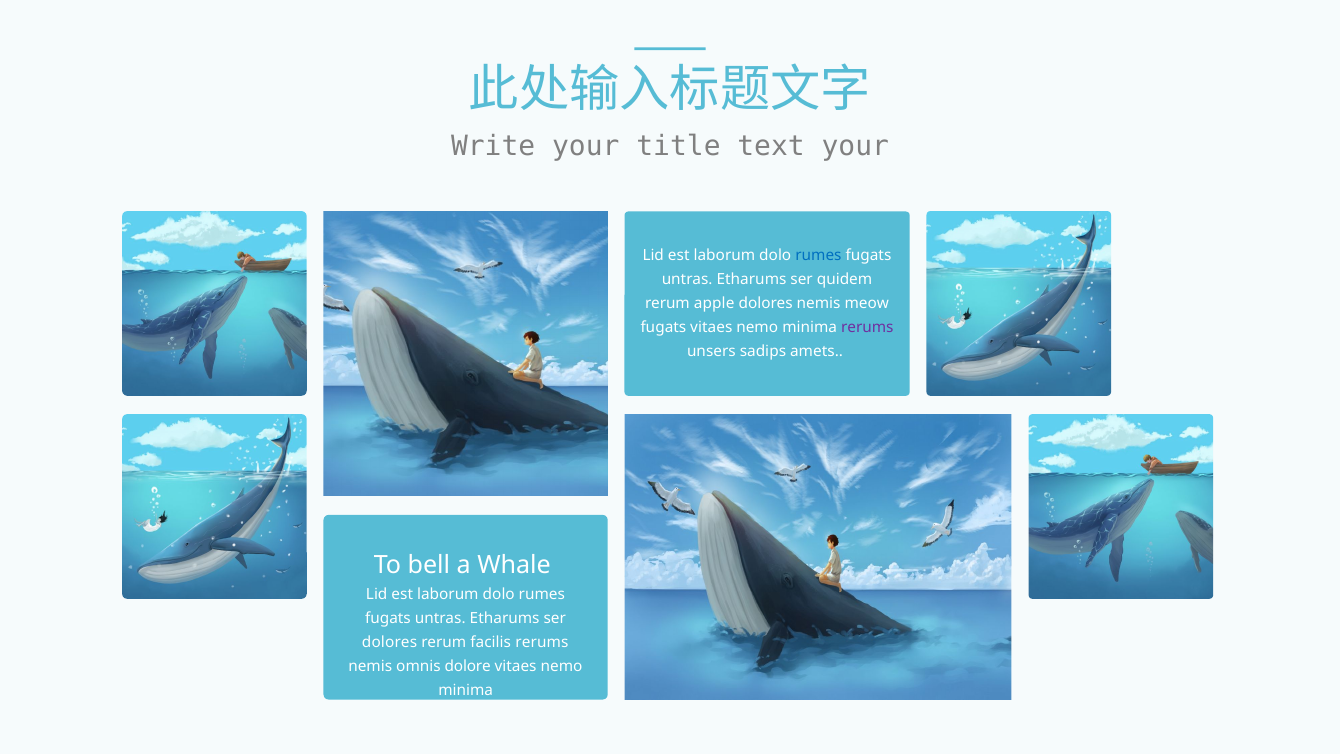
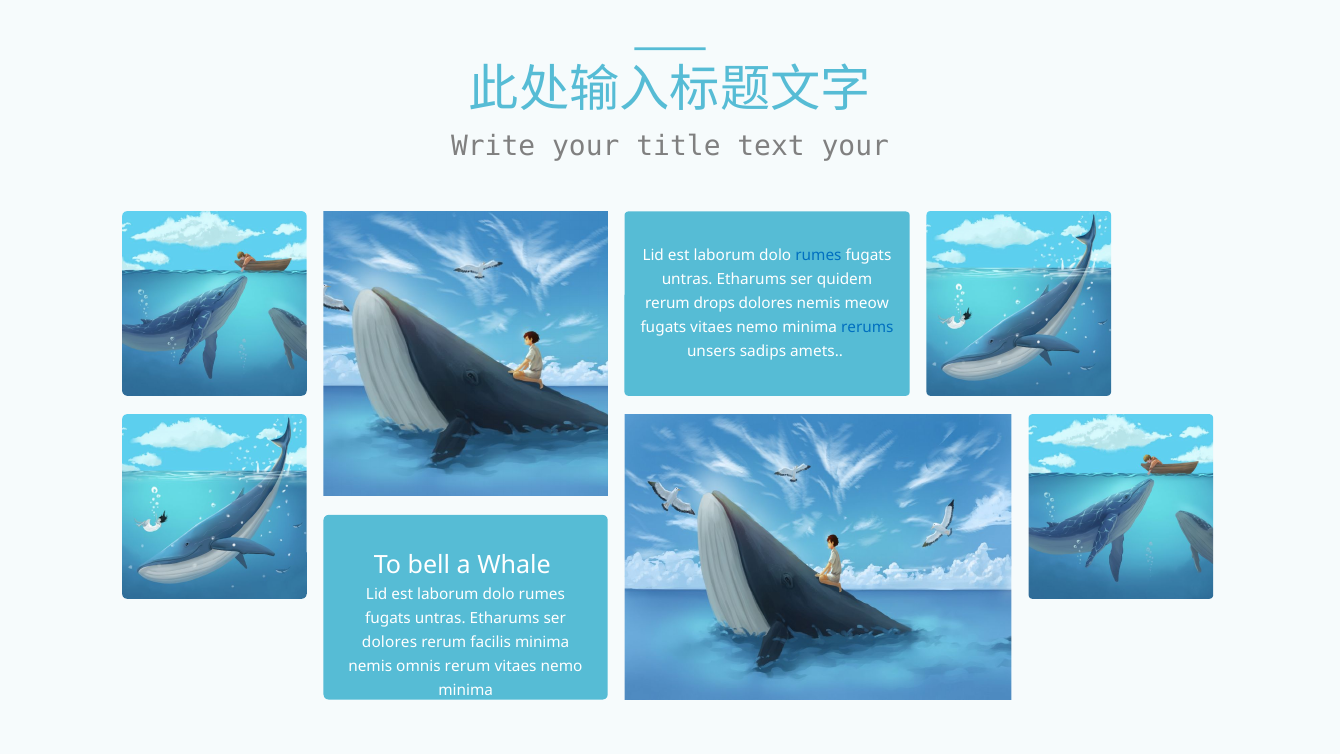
apple: apple -> drops (714, 303)
rerums colour: purple -> blue (867, 327)
facilis rerums: rerums -> minima (542, 642)
omnis dolore: dolore -> rerum (468, 666)
